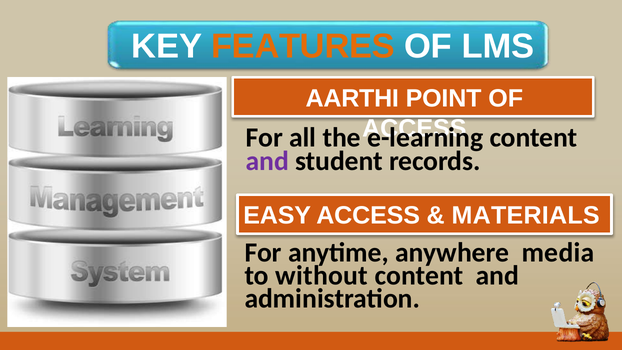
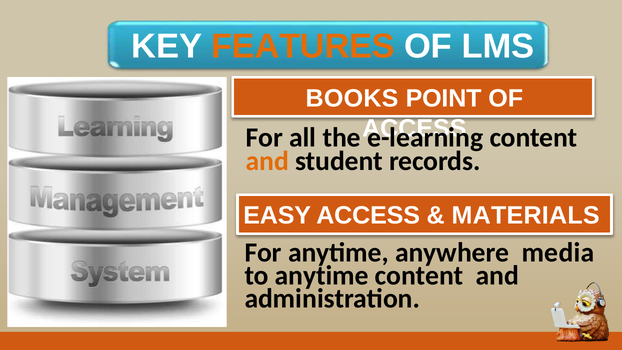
AARTHI: AARTHI -> BOOKS (352, 99)
and colour: purple -> orange (267, 161)
to without: without -> anytime (322, 275)
